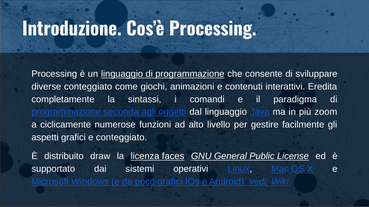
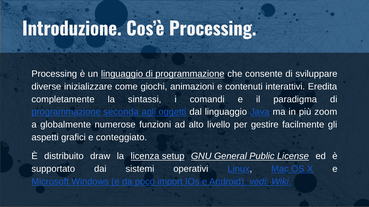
diverse conteggiato: conteggiato -> inizializzare (88, 87)
ciclicamente: ciclicamente -> globalmente (66, 125)
faces: faces -> setup (173, 157)
poco grafici: grafici -> import (170, 182)
